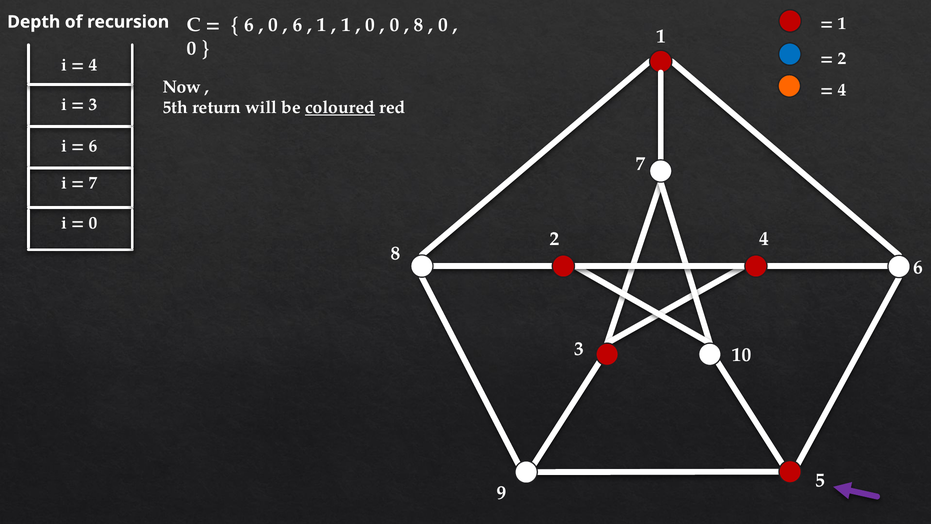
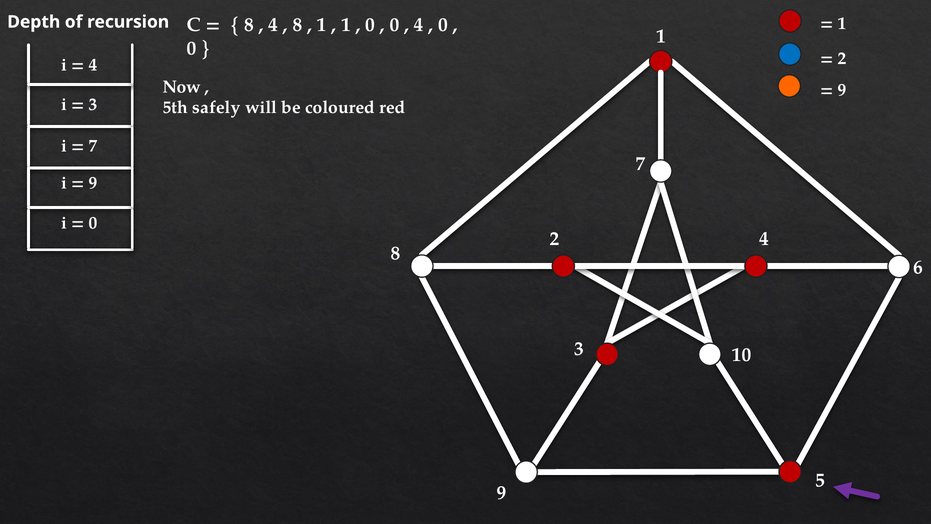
6: 6 -> 8 (249, 25)
0: 0 -> 4 (273, 25)
6: 6 -> 8 (297, 25)
8: 8 -> 4 (419, 25)
4: 4 -> 9 (842, 90)
return: return -> safely (217, 108)
coloured underline: present -> none (340, 108)
6: 6 -> 7 (93, 146)
7: 7 -> 9 (93, 183)
